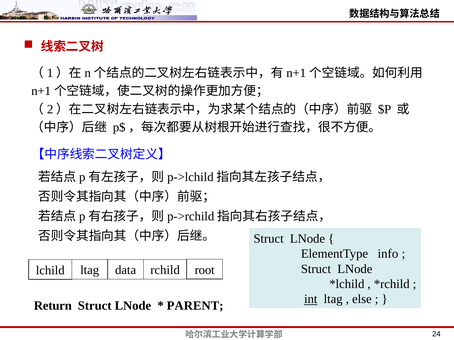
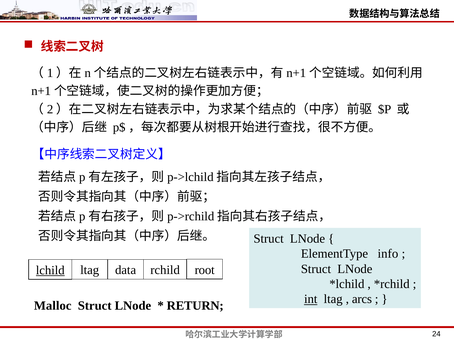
lchild underline: none -> present (50, 271)
else: else -> arcs (362, 300)
Return: Return -> Malloc (53, 306)
PARENT: PARENT -> RETURN (195, 306)
